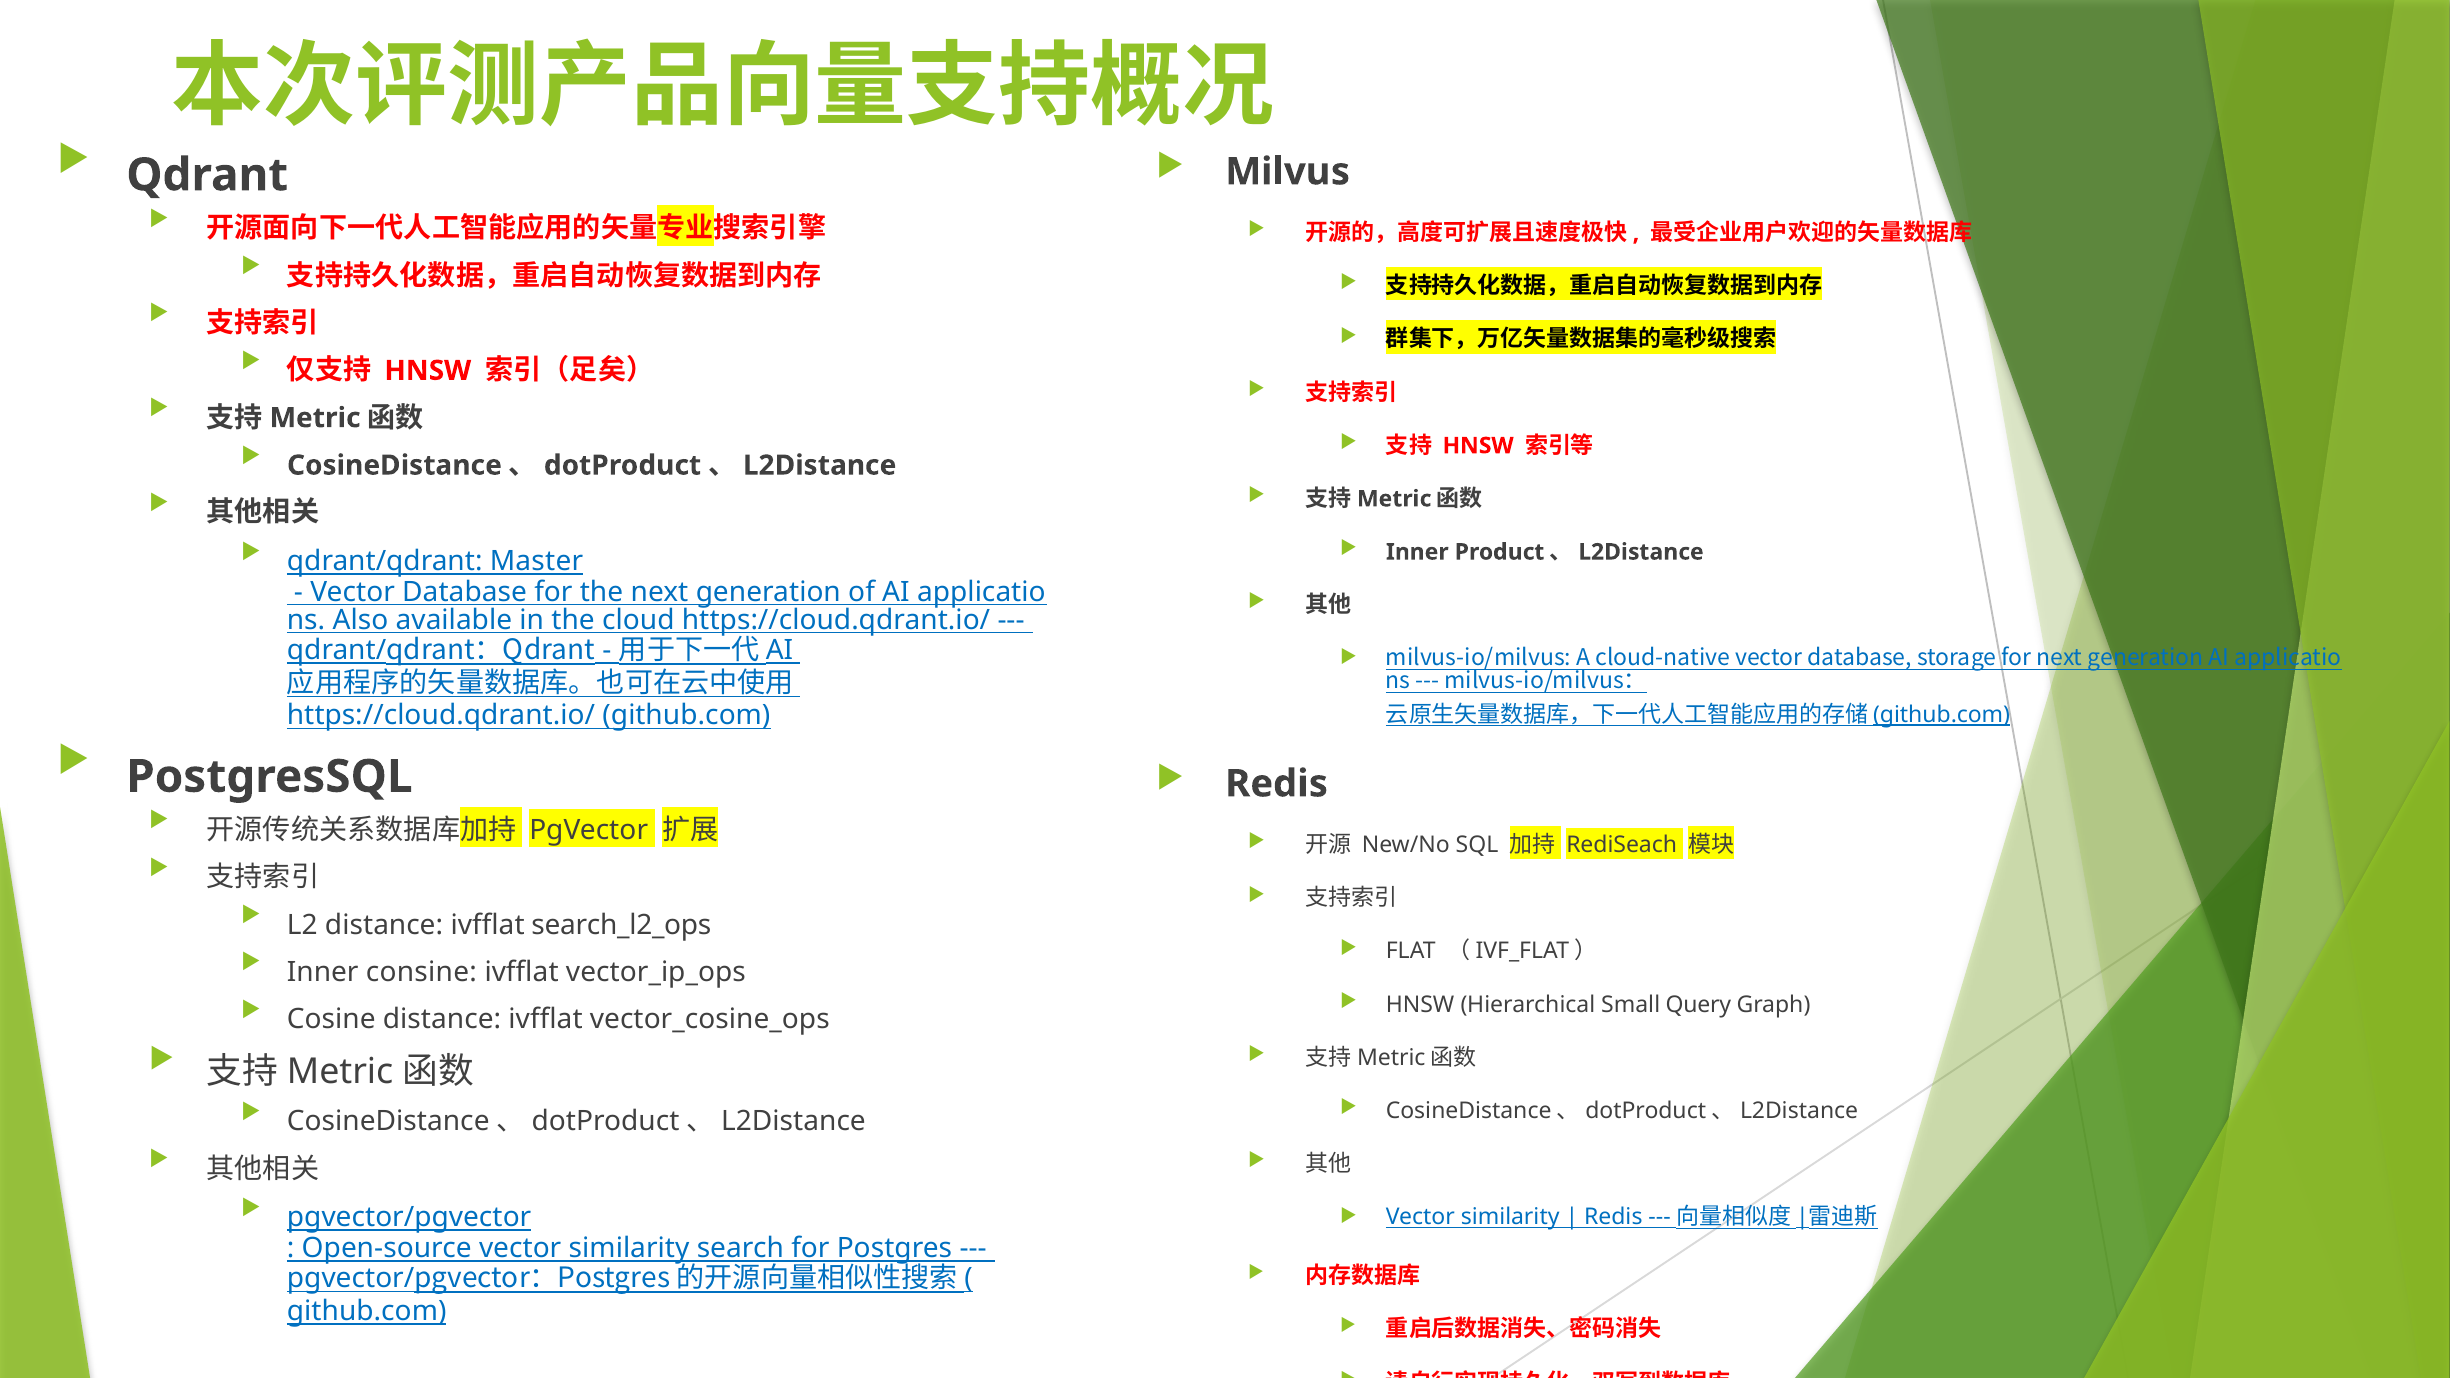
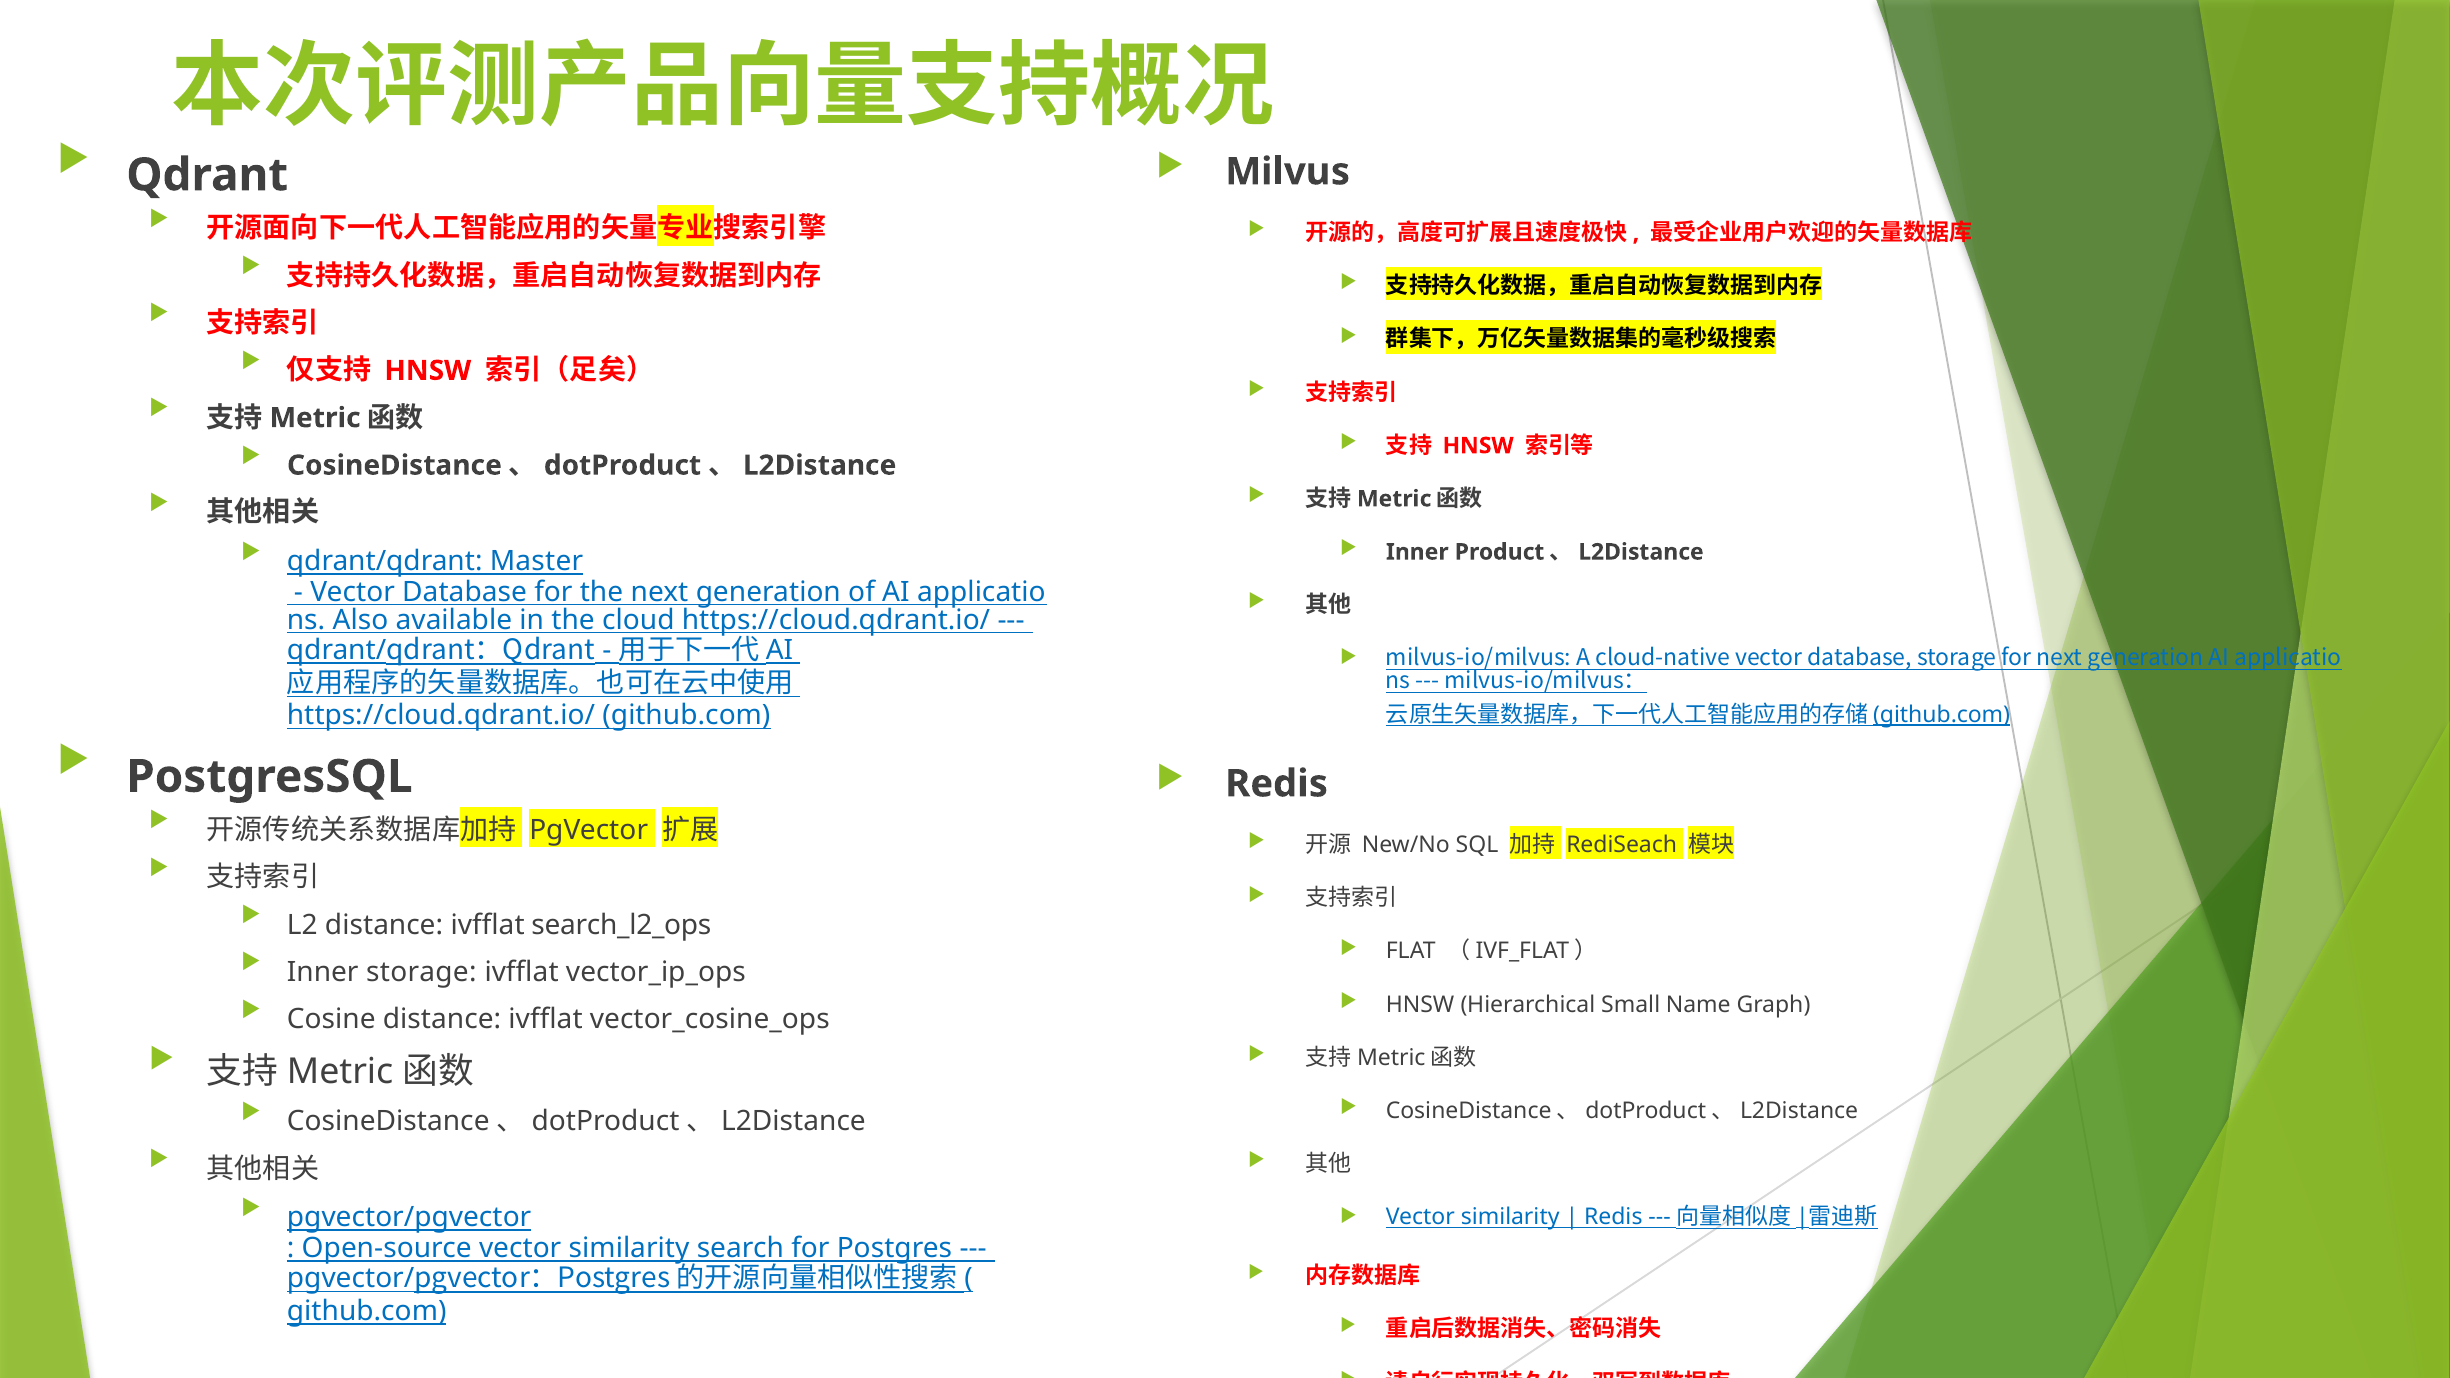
Inner consine: consine -> storage (421, 972)
Query: Query -> Name (1698, 1005)
